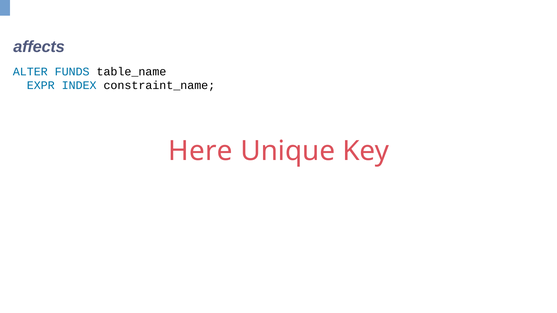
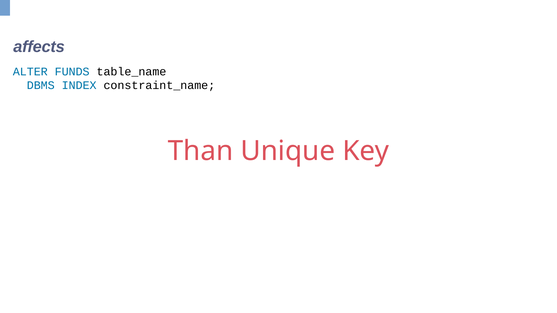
EXPR: EXPR -> DBMS (41, 86)
Here: Here -> Than (201, 151)
